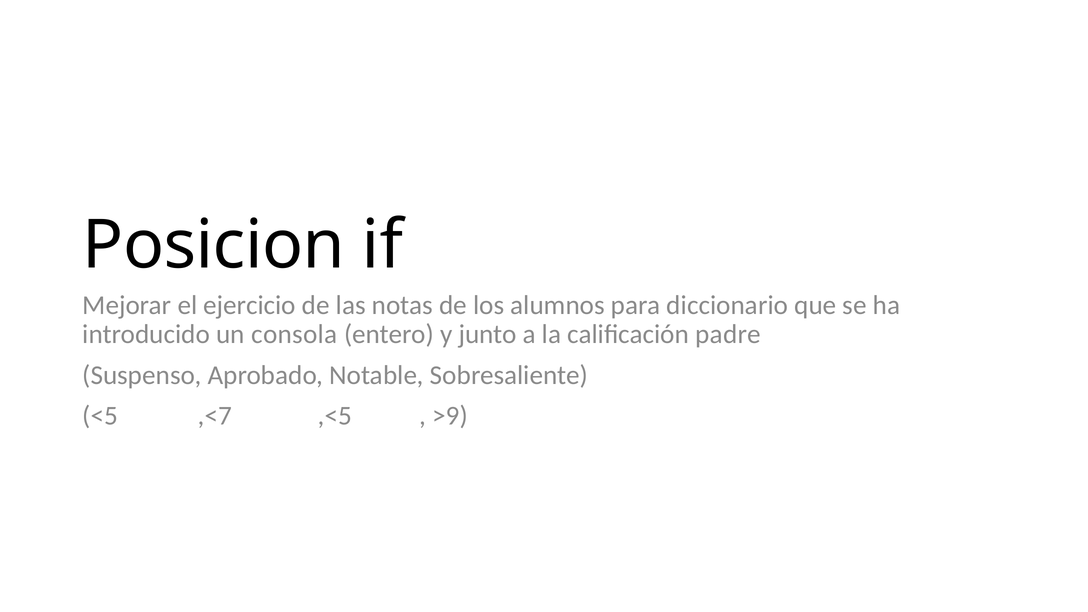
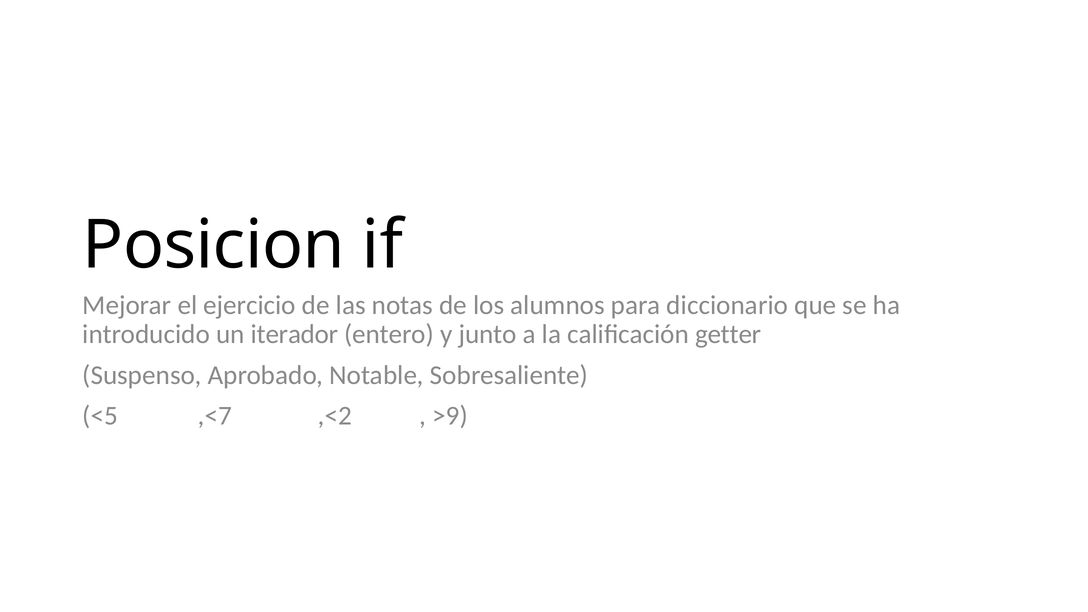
consola: consola -> iterador (295, 334)
padre: padre -> getter (728, 334)
,<5: ,<5 -> ,<2 (335, 416)
